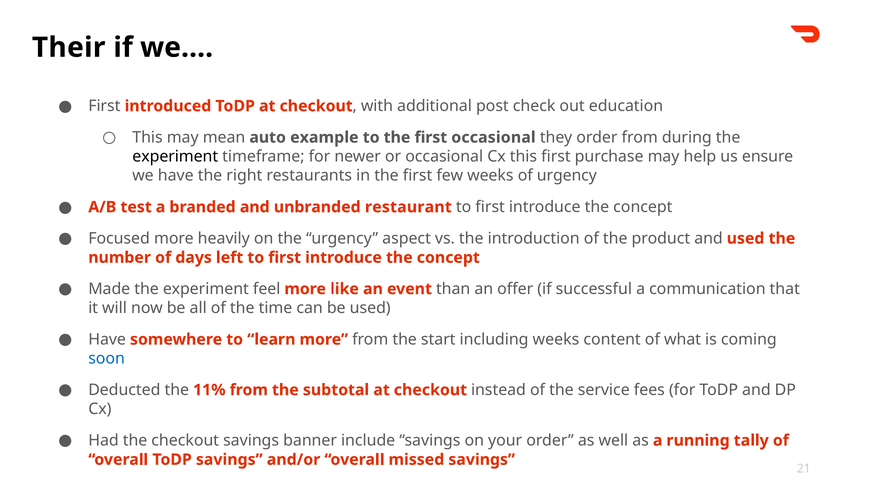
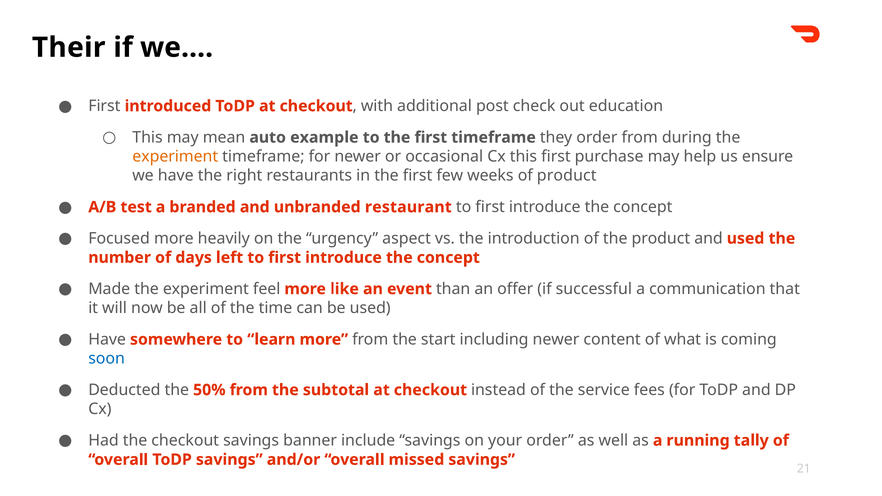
first occasional: occasional -> timeframe (494, 137)
experiment colour: black -> orange (175, 157)
of urgency: urgency -> product (567, 176)
including weeks: weeks -> newer (556, 340)
11%: 11% -> 50% (209, 390)
